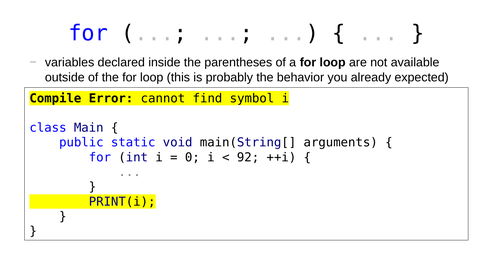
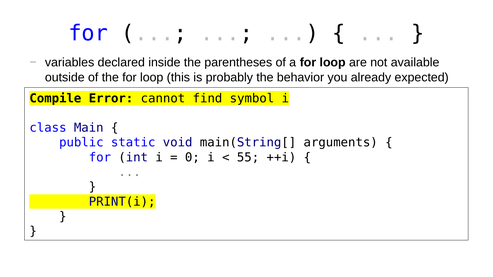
92: 92 -> 55 (248, 158)
